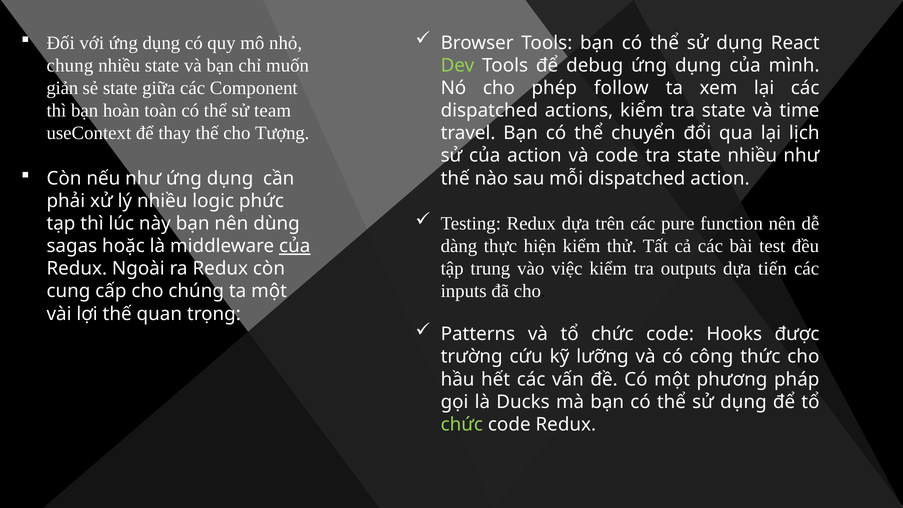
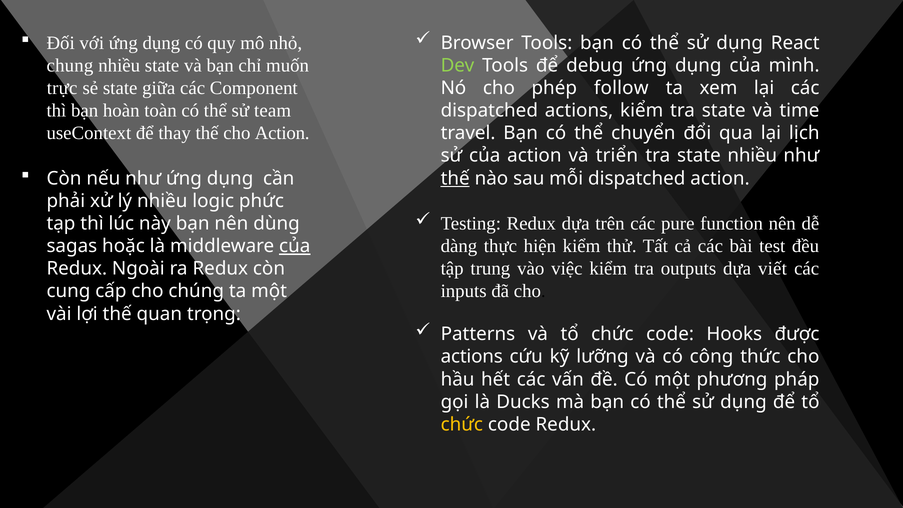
giản: giản -> trực (62, 88)
cho Tượng: Tượng -> Action (282, 133)
và code: code -> triển (617, 156)
thế underline: none -> present (455, 178)
tiến: tiến -> viết (772, 269)
trường: trường -> actions (472, 357)
chức colour: light green -> yellow (462, 424)
